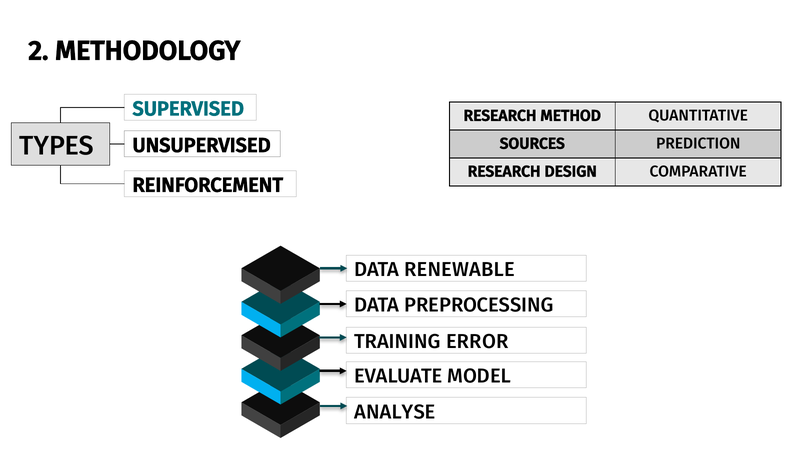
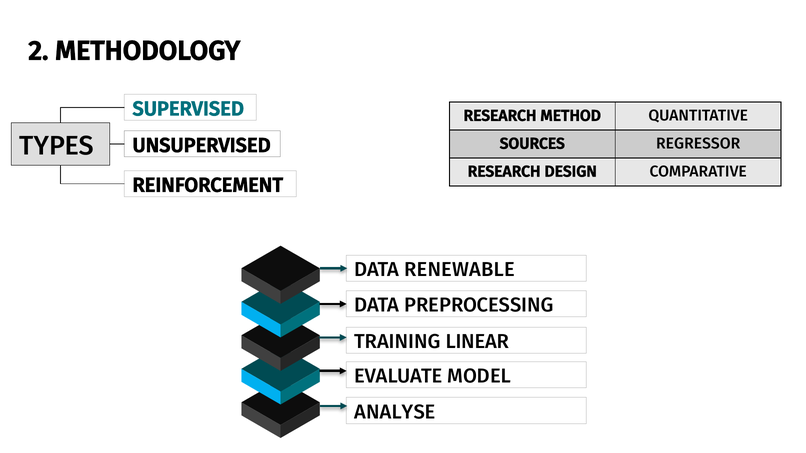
PREDICTION: PREDICTION -> REGRESSOR (698, 144)
ERROR: ERROR -> LINEAR (477, 342)
